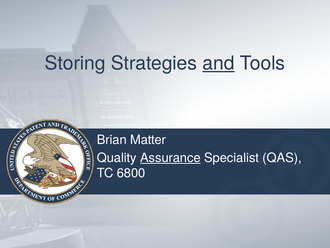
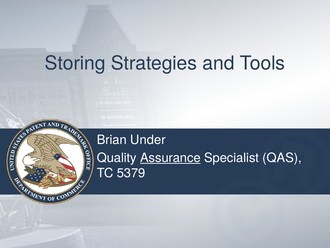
and underline: present -> none (218, 63)
Matter: Matter -> Under (148, 139)
6800: 6800 -> 5379 (131, 173)
